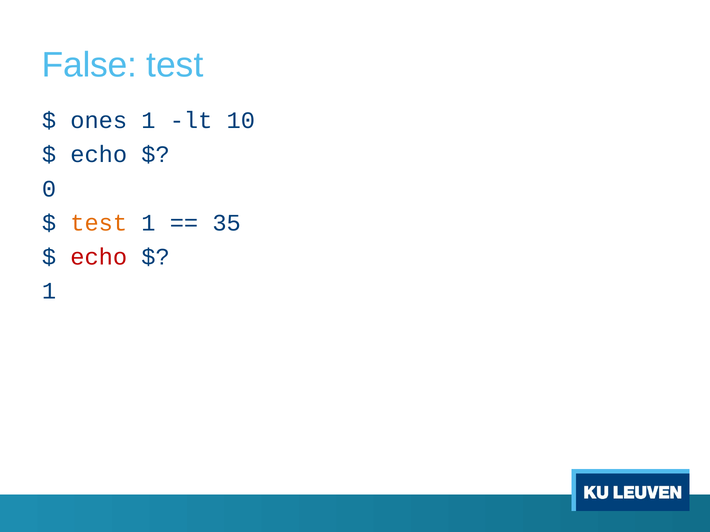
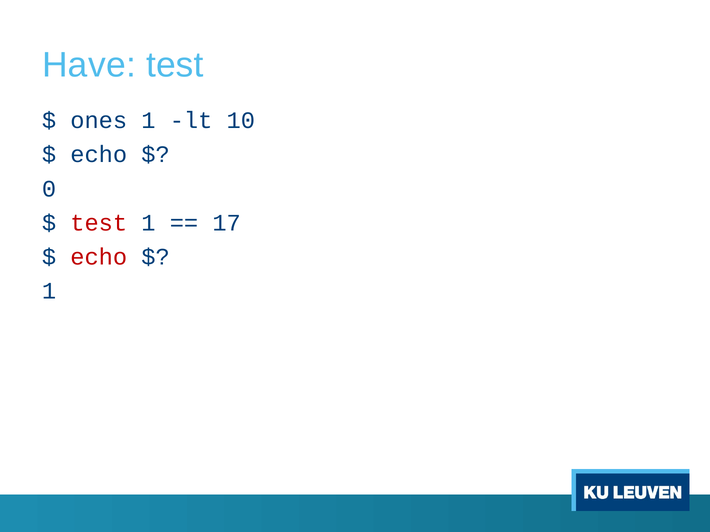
False: False -> Have (89, 65)
test colour: orange -> red (99, 223)
35: 35 -> 17 (227, 223)
